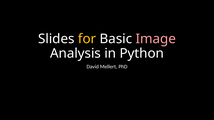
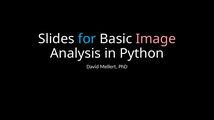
for colour: yellow -> light blue (87, 39)
